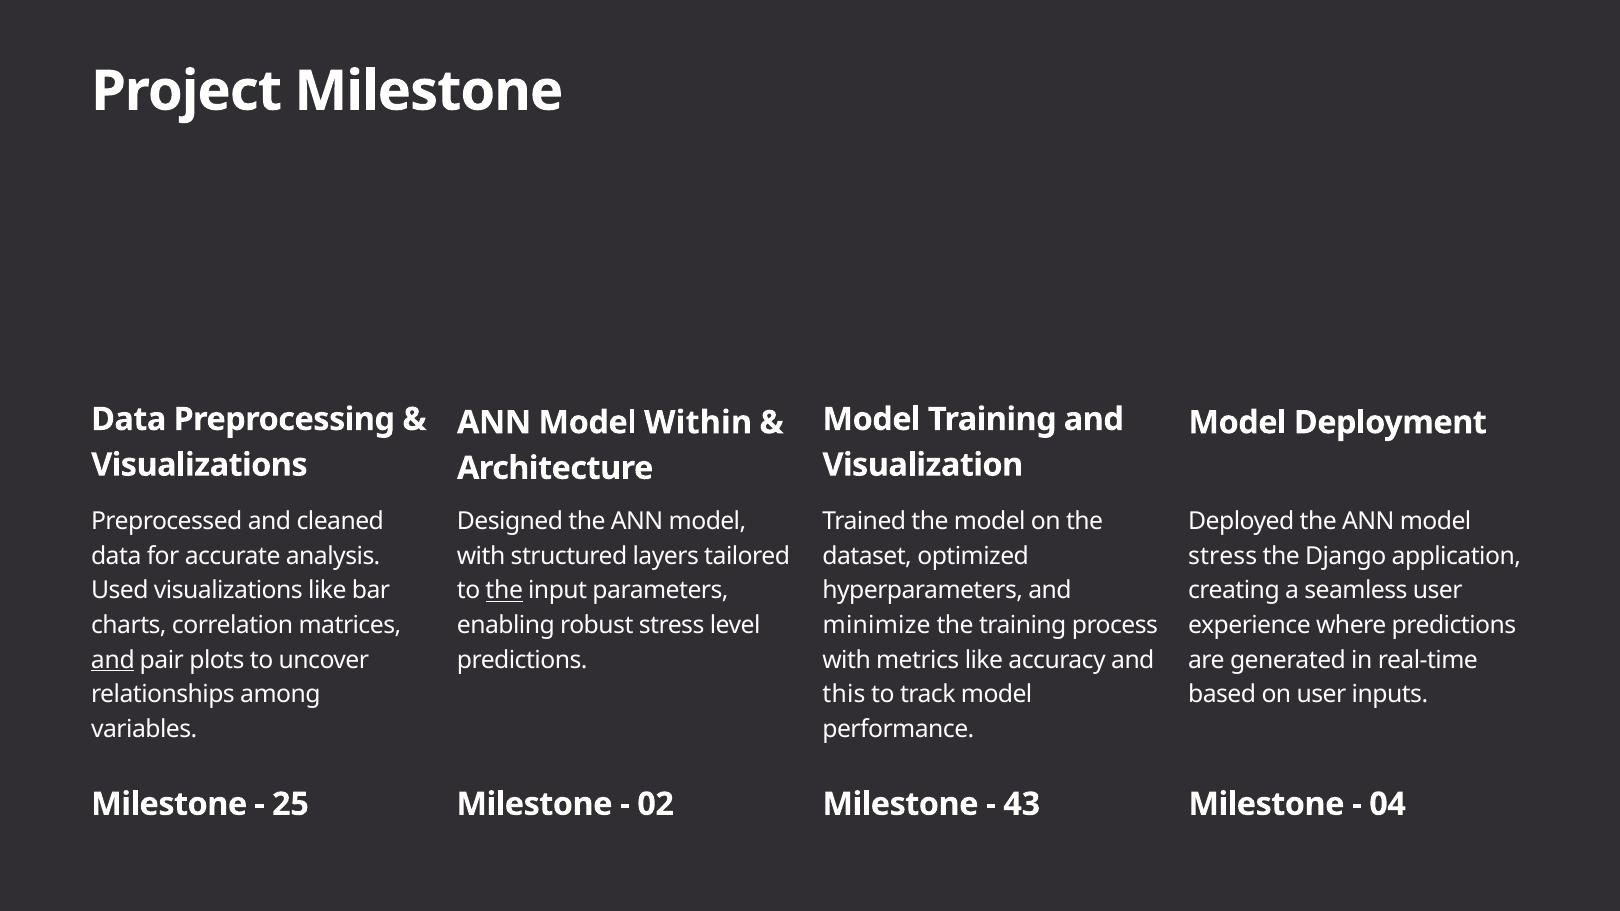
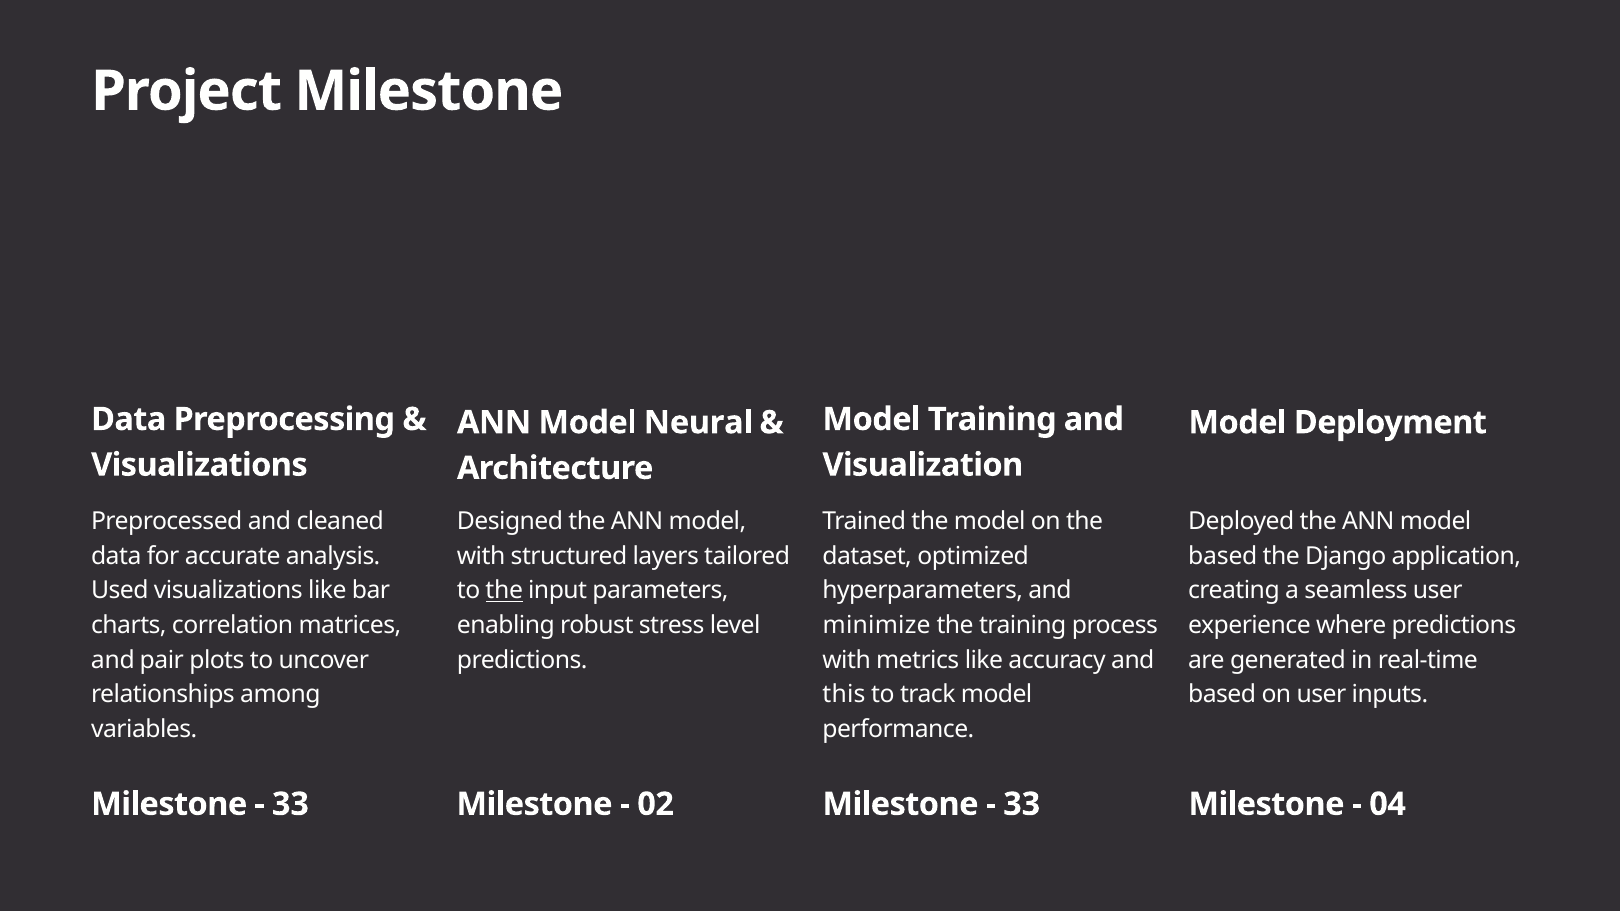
Within: Within -> Neural (698, 423)
stress: stress -> based (1223, 556)
and underline: present -> none (113, 660)
25: 25 -> 33 (290, 804)
43: 43 -> 33 (1022, 804)
